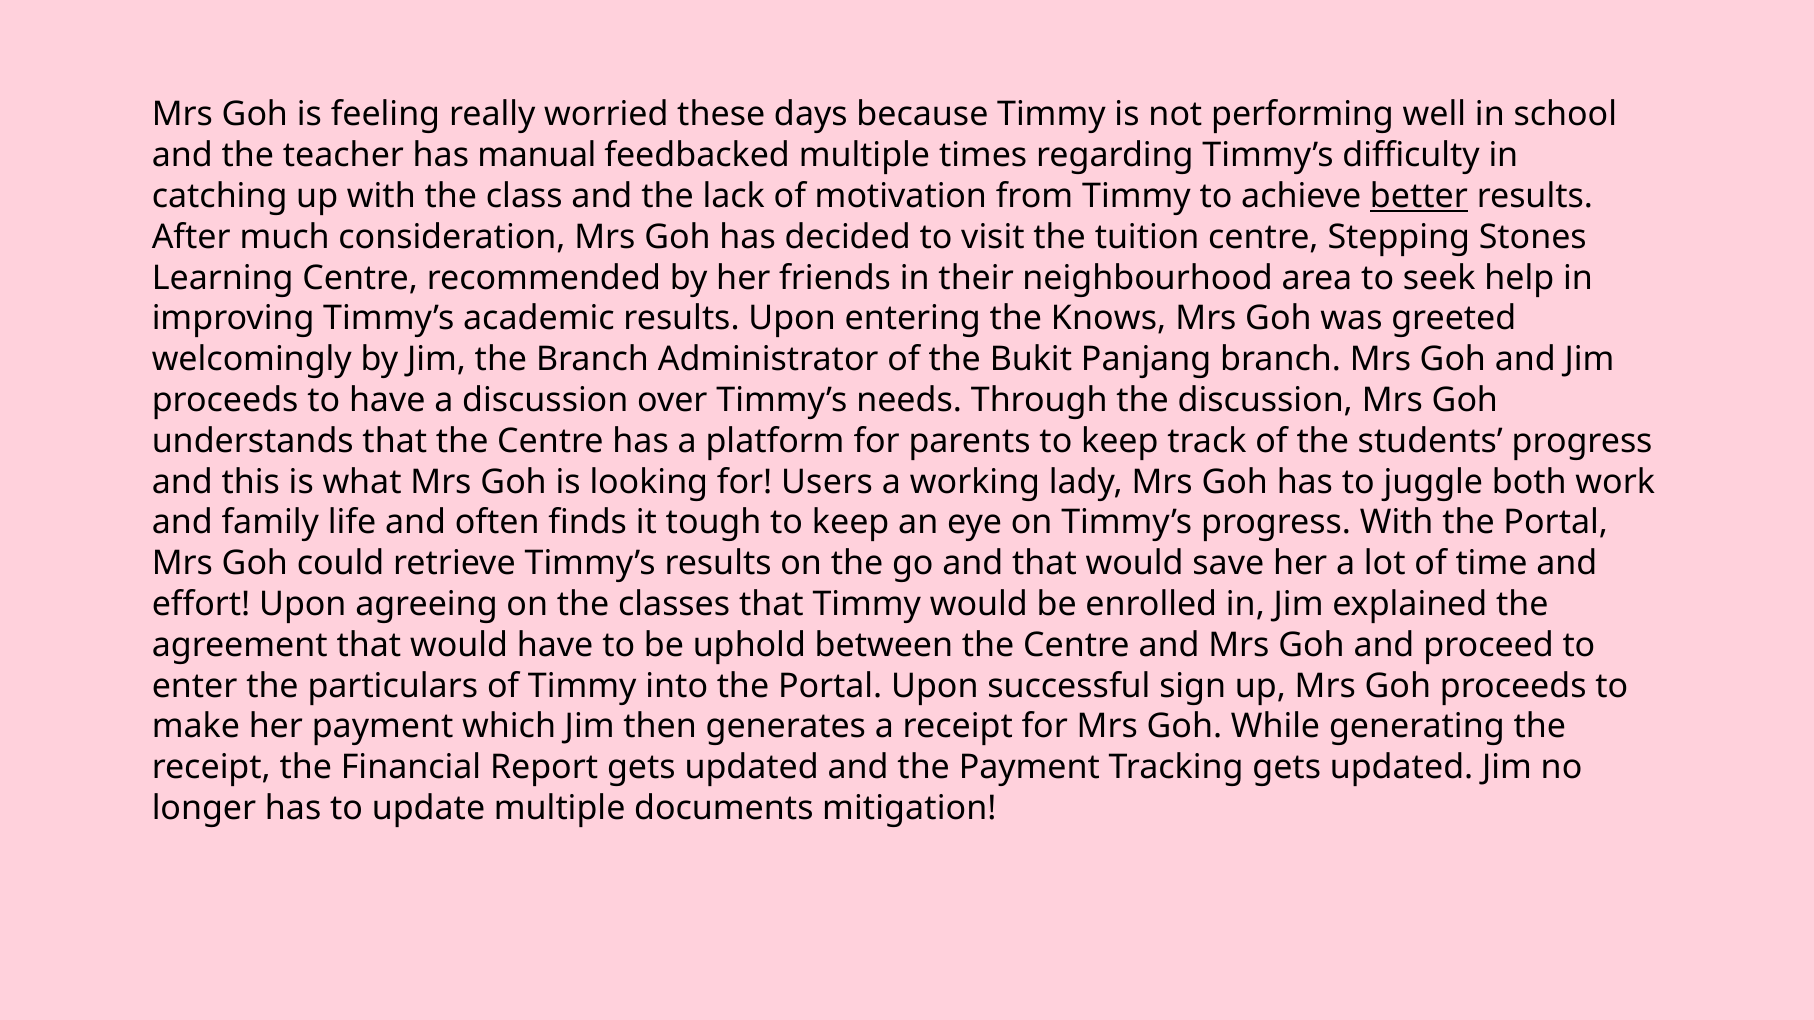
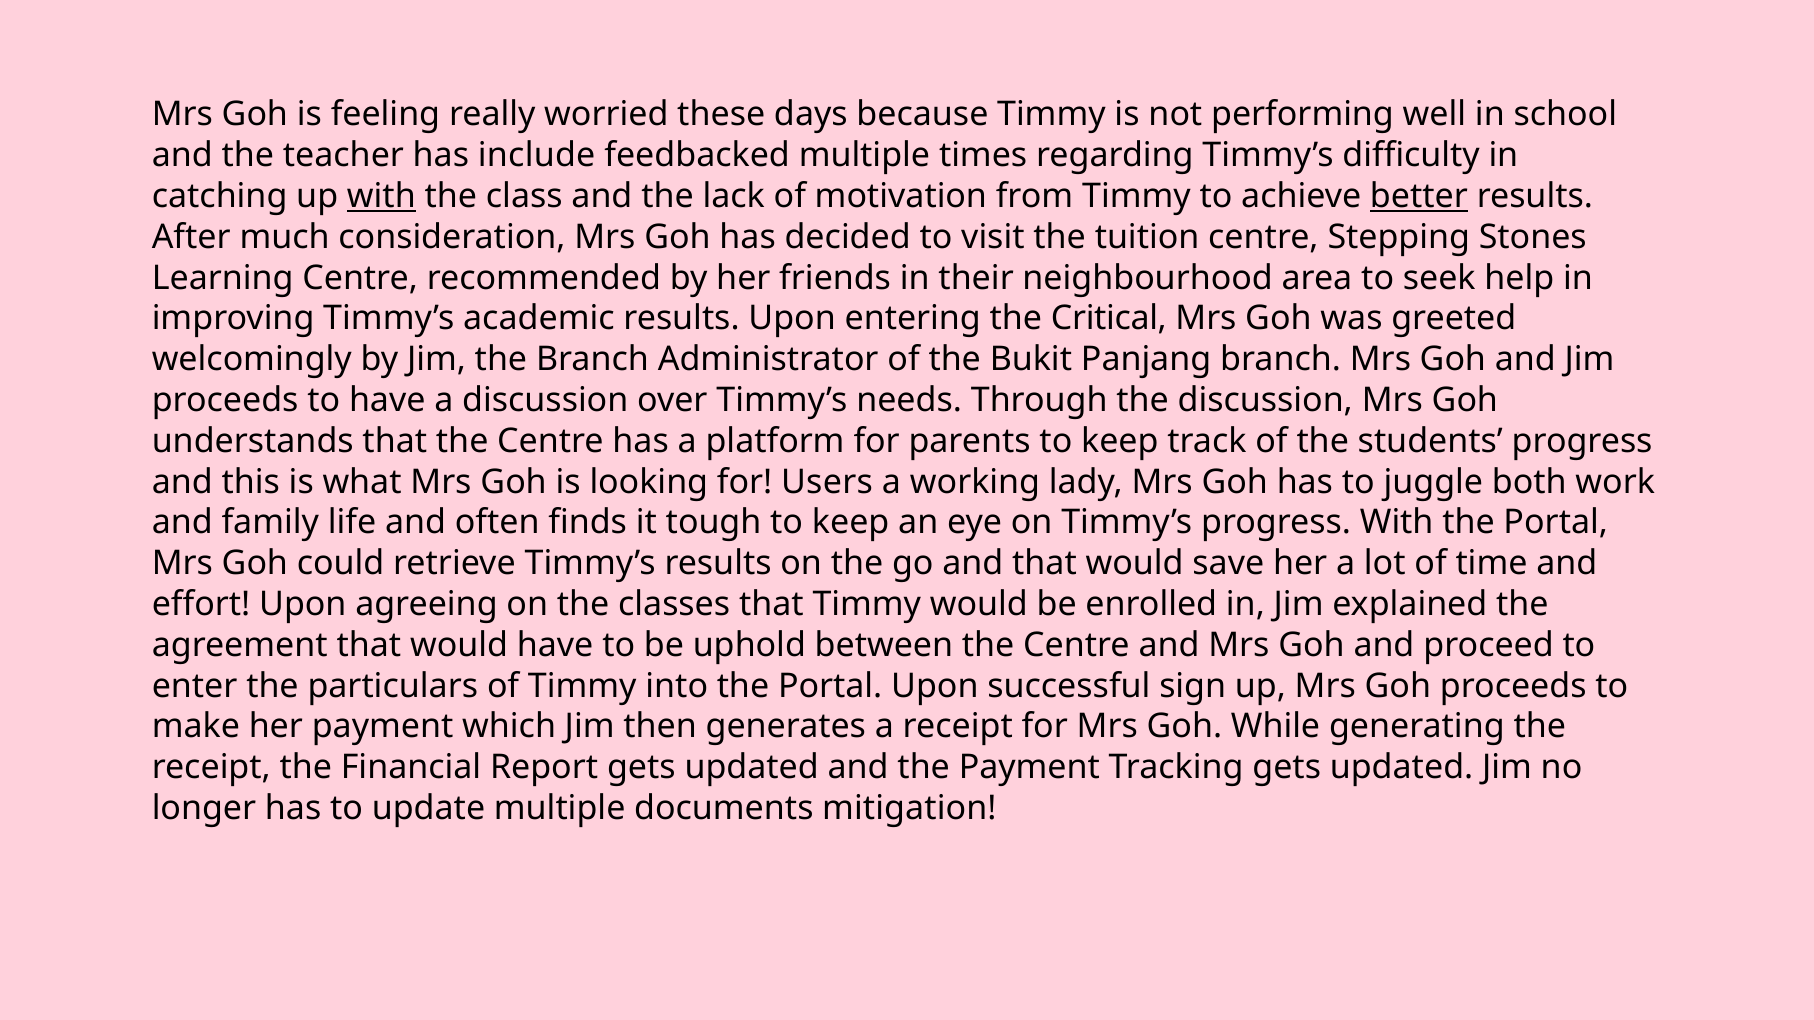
manual: manual -> include (537, 156)
with underline: none -> present (381, 196)
Knows: Knows -> Critical (1109, 319)
